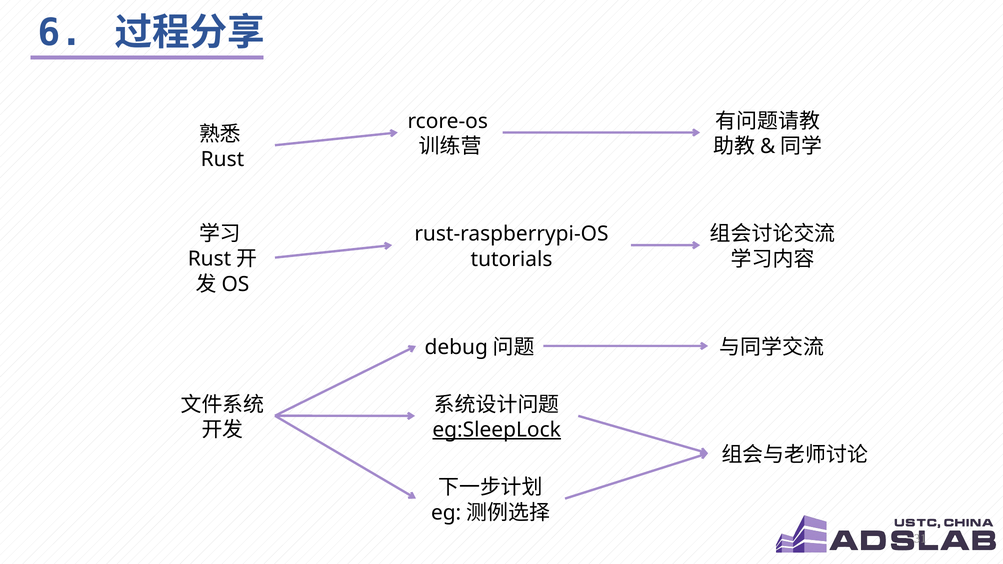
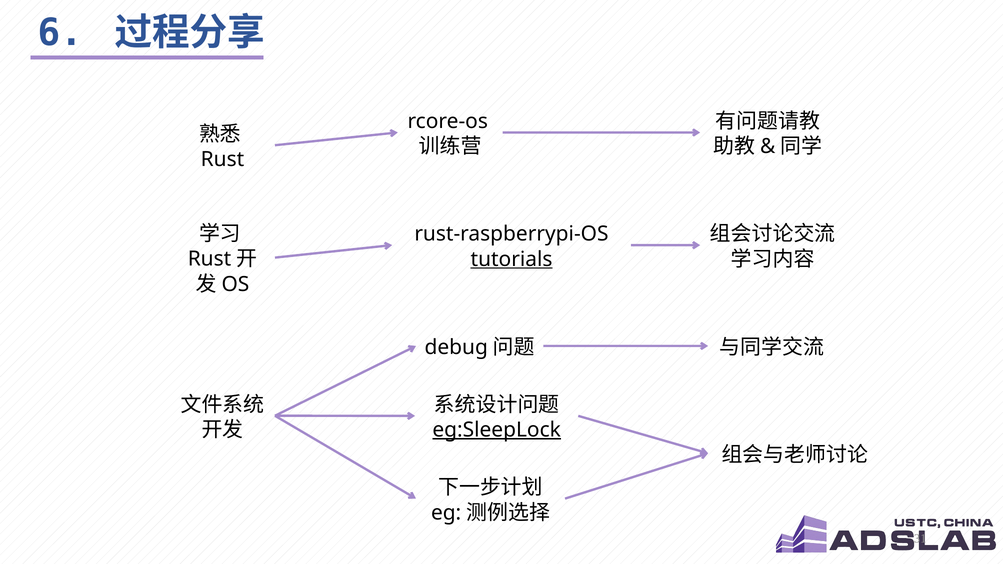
tutorials underline: none -> present (512, 259)
